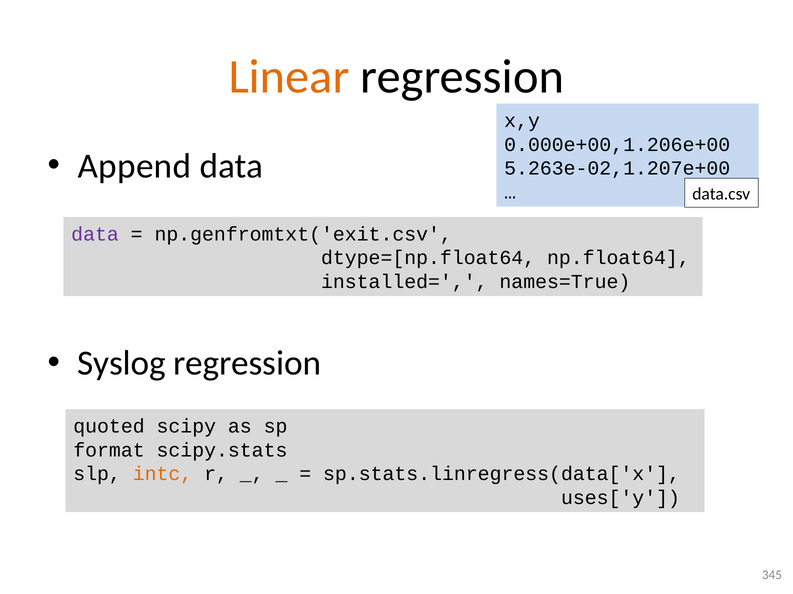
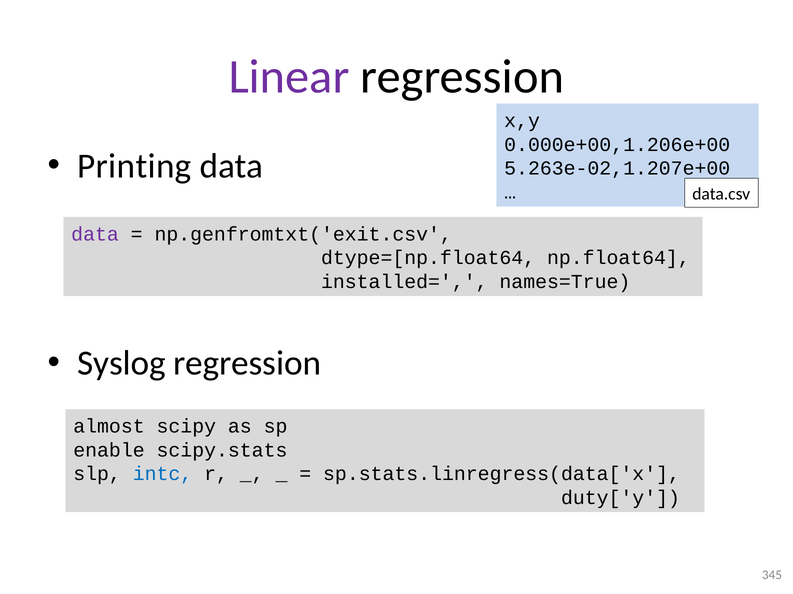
Linear colour: orange -> purple (289, 77)
Append: Append -> Printing (134, 166)
quoted: quoted -> almost (109, 427)
format: format -> enable (109, 451)
intc colour: orange -> blue (163, 475)
uses['y: uses['y -> duty['y (620, 498)
